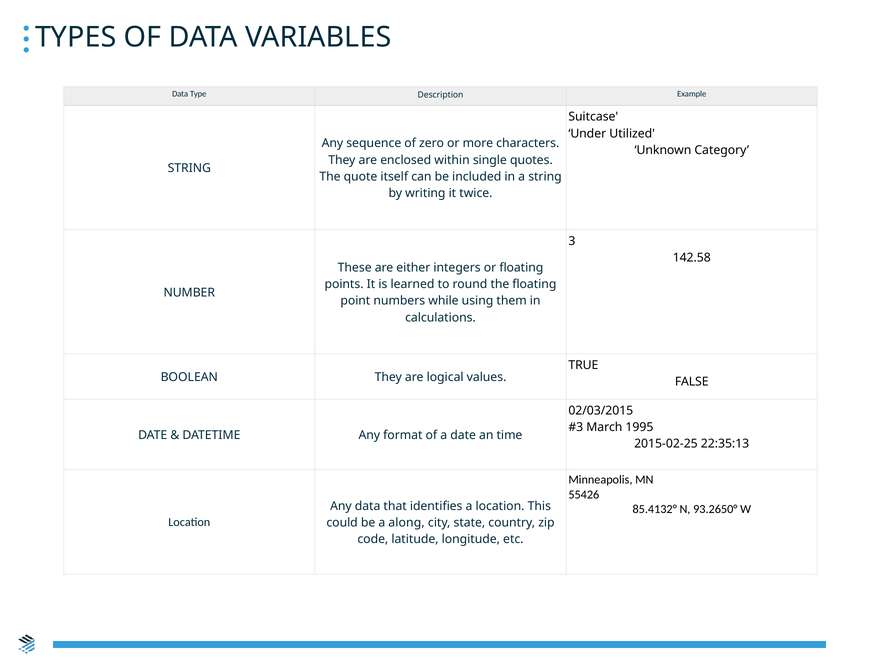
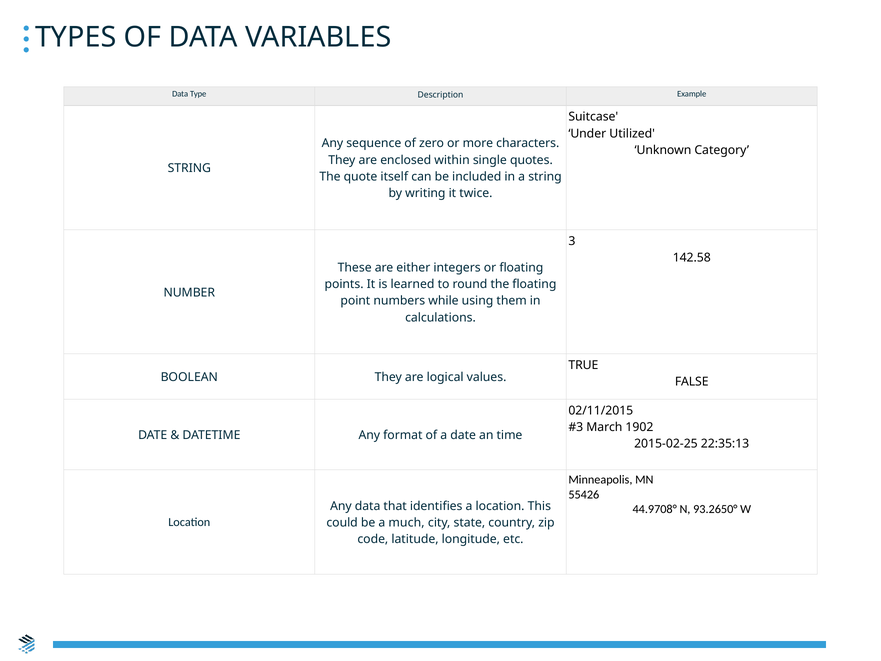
02/03/2015: 02/03/2015 -> 02/11/2015 (601, 410)
1995: 1995 -> 1902 (639, 427)
85.4132°: 85.4132° -> 44.9708° (655, 509)
along: along -> much (407, 523)
